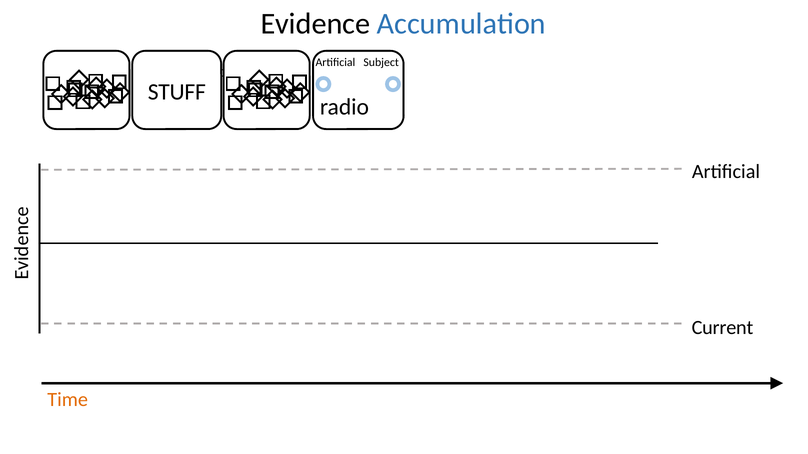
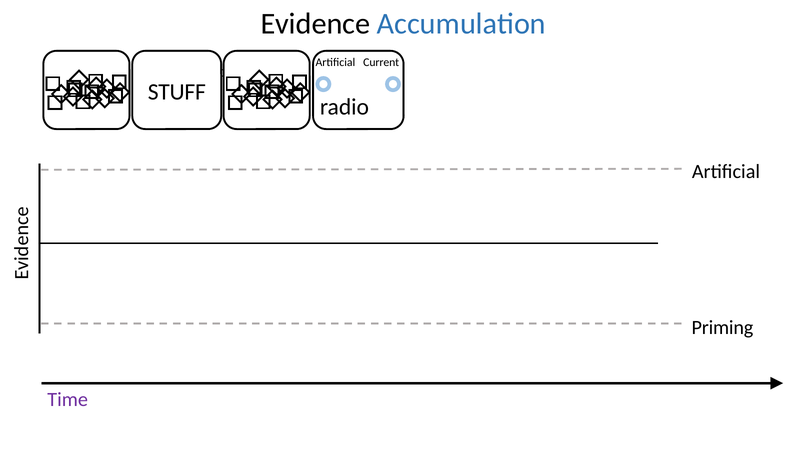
Subject: Subject -> Current (381, 62)
Current: Current -> Priming (722, 328)
Time colour: orange -> purple (68, 400)
